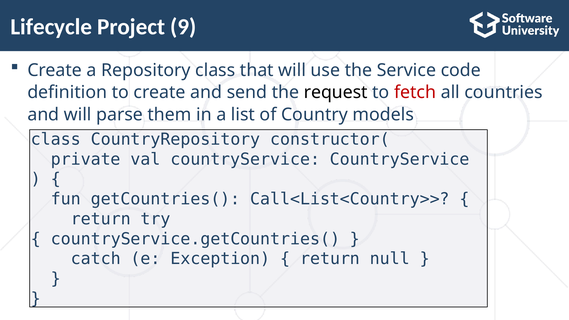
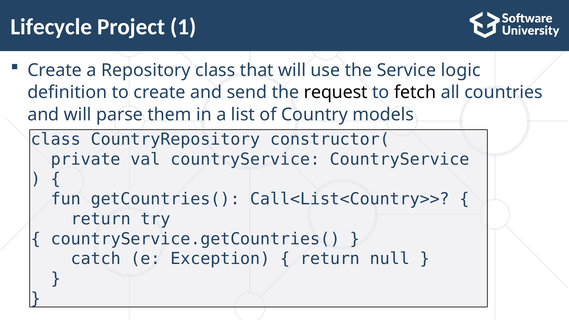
9: 9 -> 1 (183, 27)
code: code -> logic (461, 70)
fetch colour: red -> black (415, 92)
